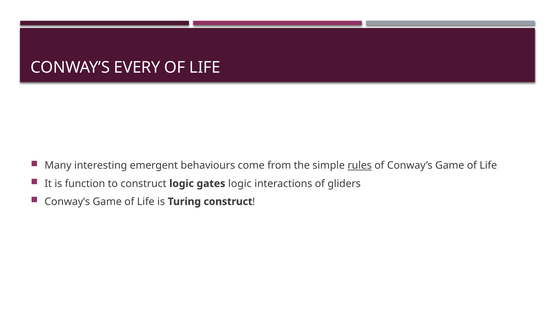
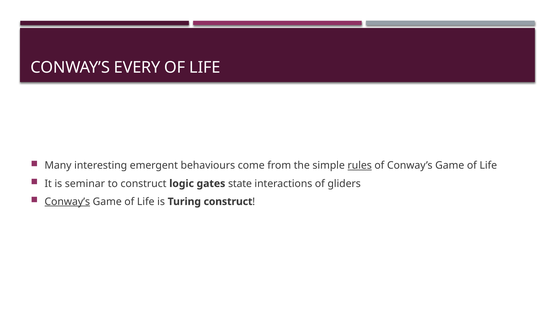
function: function -> seminar (85, 184)
gates logic: logic -> state (240, 184)
Conway’s underline: none -> present (67, 202)
